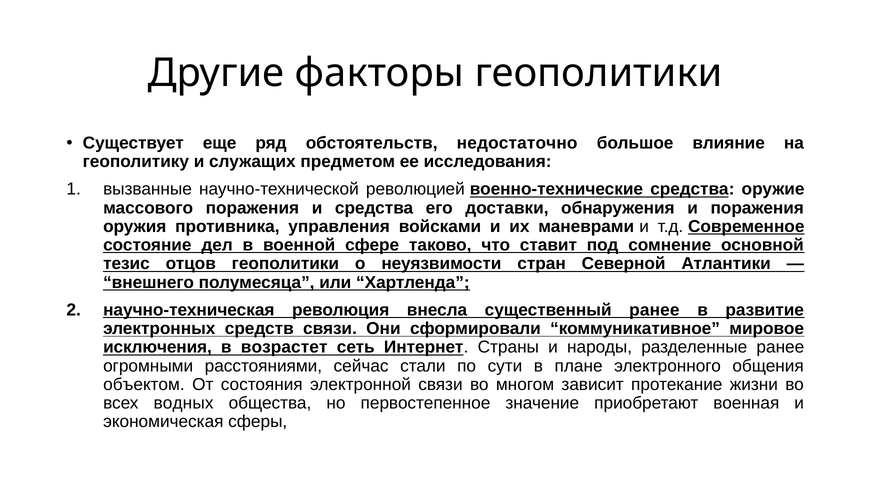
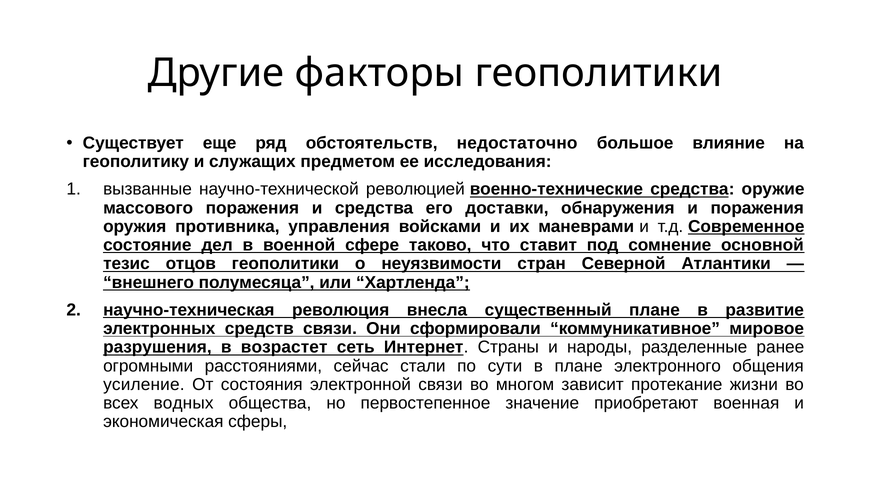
существенный ранее: ранее -> плане (655, 310)
исключения: исключения -> разрушения (157, 347)
объектом: объектом -> усиление (144, 384)
